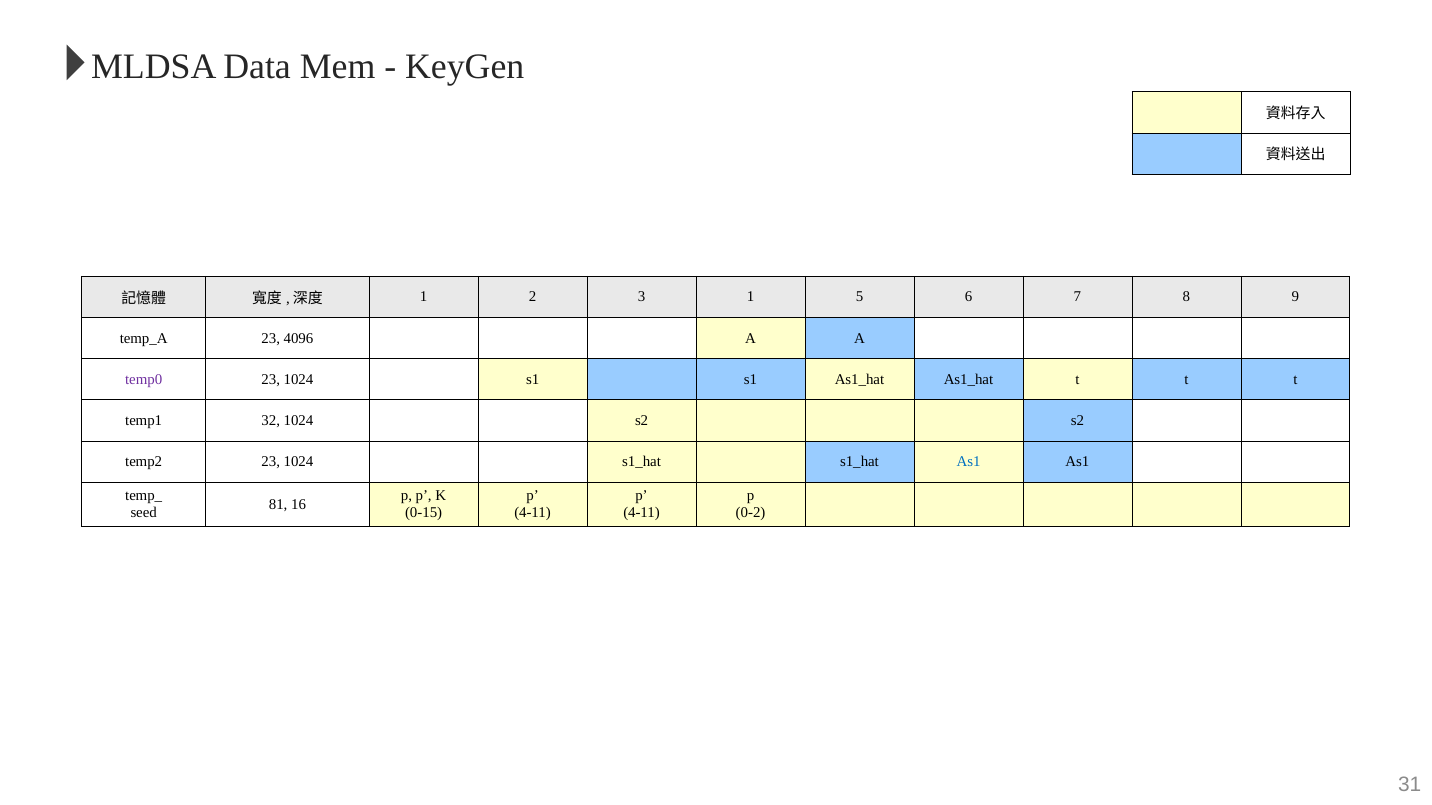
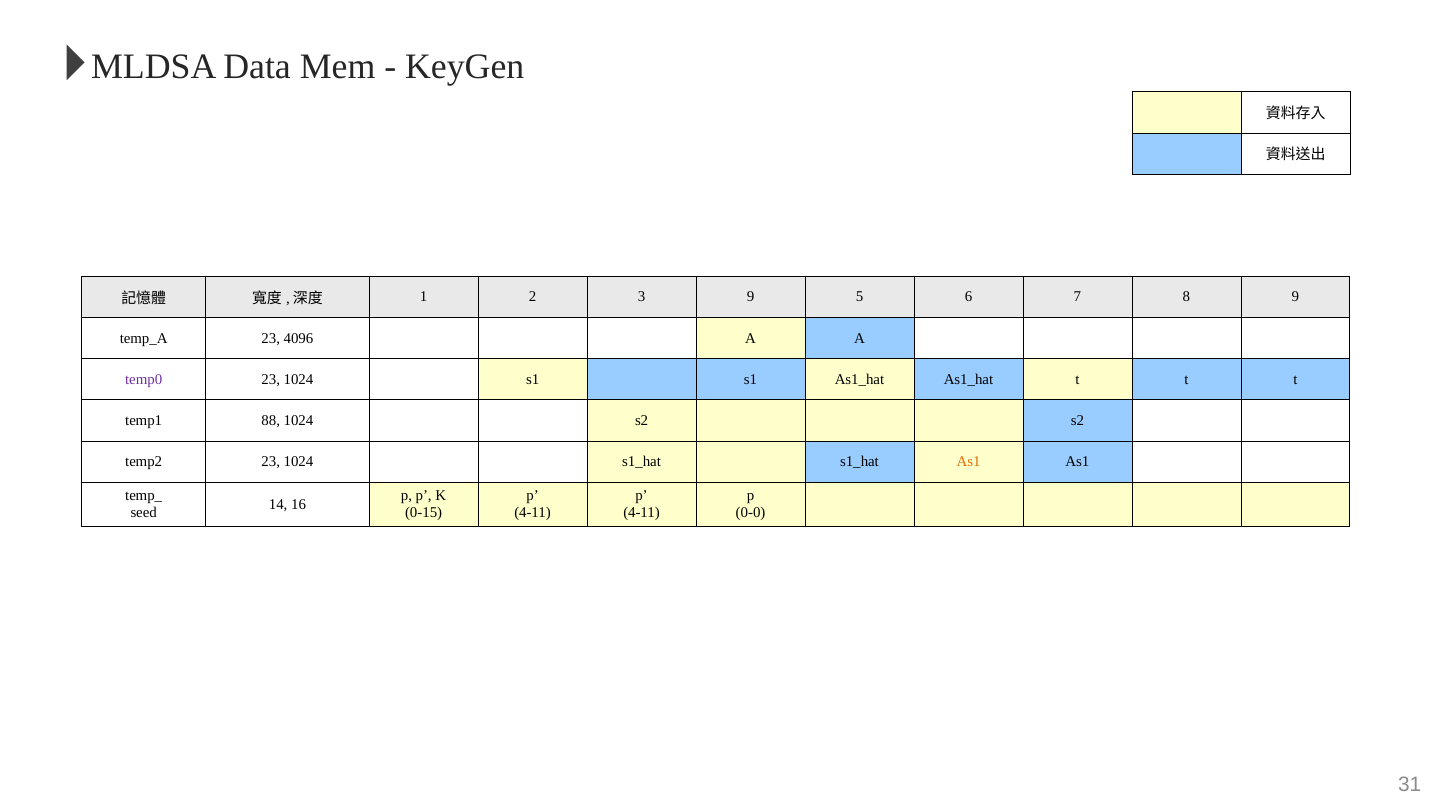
3 1: 1 -> 9 (751, 297)
32: 32 -> 88 (271, 421)
As1 colour: blue -> orange (969, 462)
81: 81 -> 14 (278, 504)
0-2: 0-2 -> 0-0 (751, 513)
